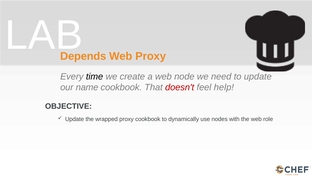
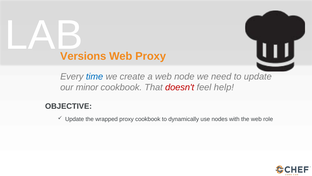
Depends: Depends -> Versions (83, 56)
time colour: black -> blue (95, 76)
name: name -> minor (87, 87)
